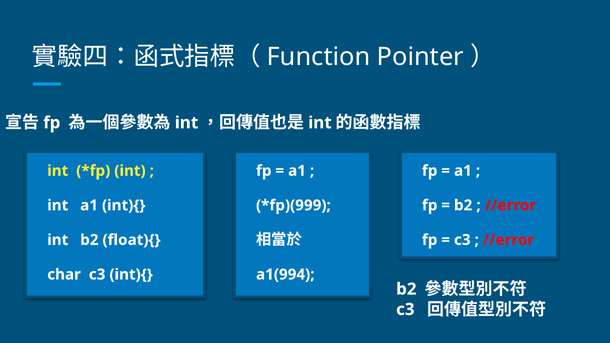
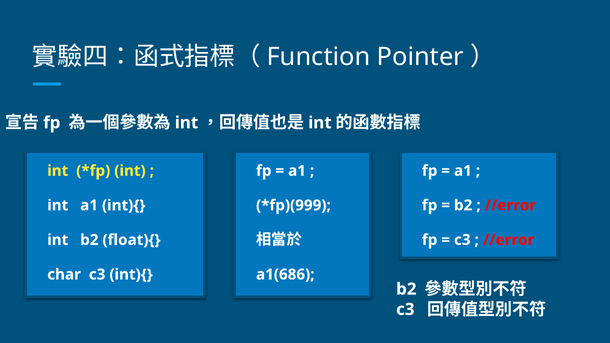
a1(994: a1(994 -> a1(686 (285, 275)
